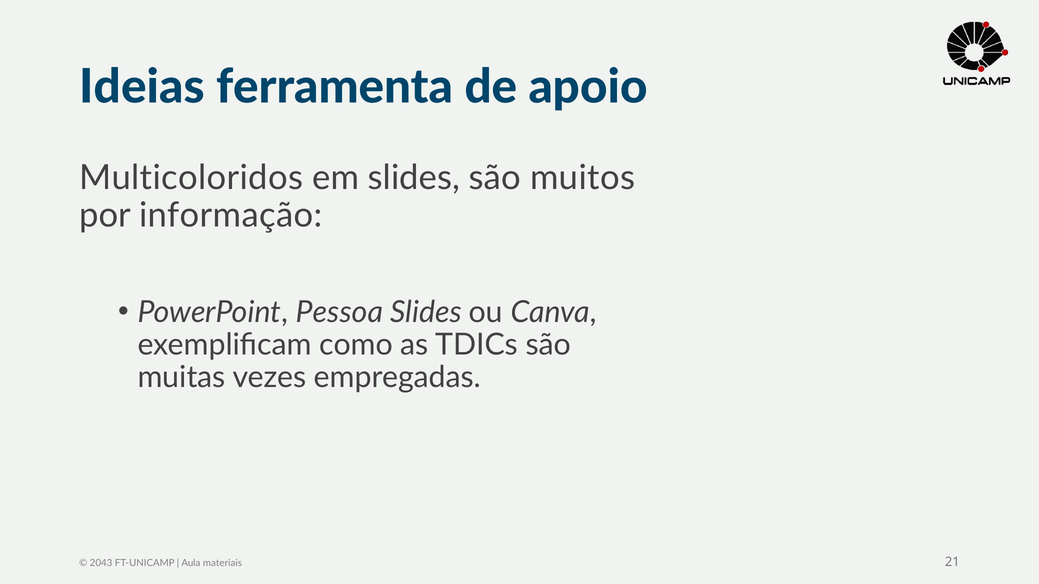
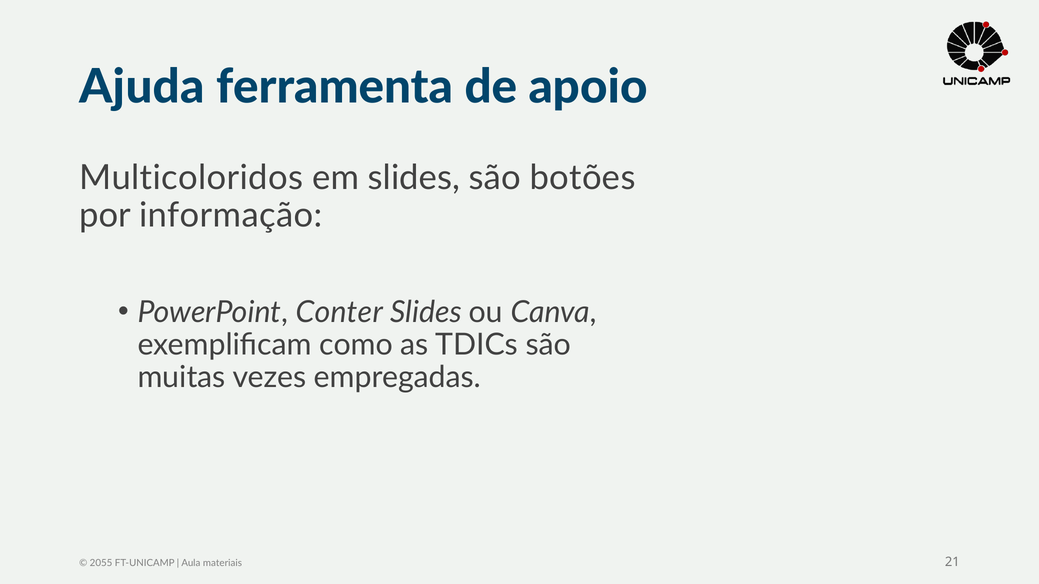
Ideias: Ideias -> Ajuda (142, 87)
muitos: muitos -> botões (583, 178)
Pessoa: Pessoa -> Conter (339, 312)
2043: 2043 -> 2055 (101, 563)
